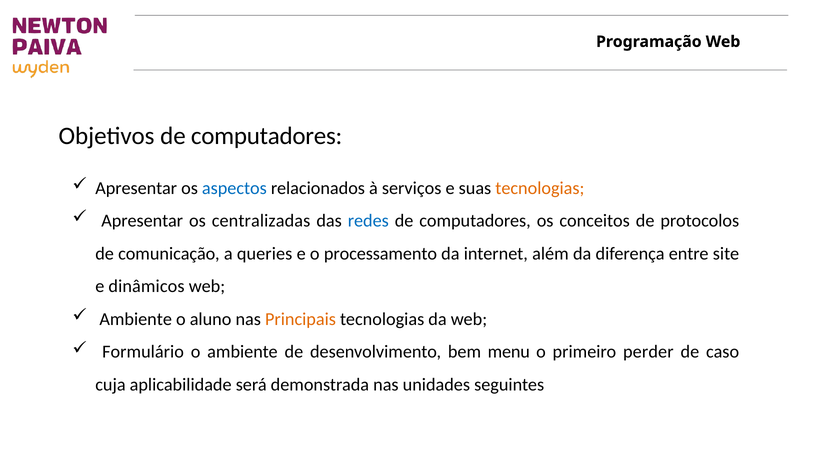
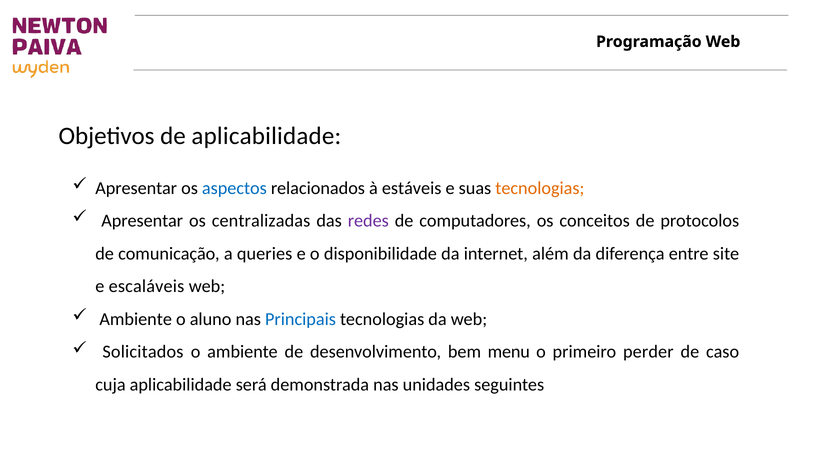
Objetivos de computadores: computadores -> aplicabilidade (266, 136)
serviços: serviços -> estáveis (412, 188)
redes colour: blue -> purple (368, 221)
processamento: processamento -> disponibilidade (380, 253)
dinâmicos: dinâmicos -> escaláveis (146, 286)
Principais colour: orange -> blue (300, 319)
Formulário: Formulário -> Solicitados (143, 352)
